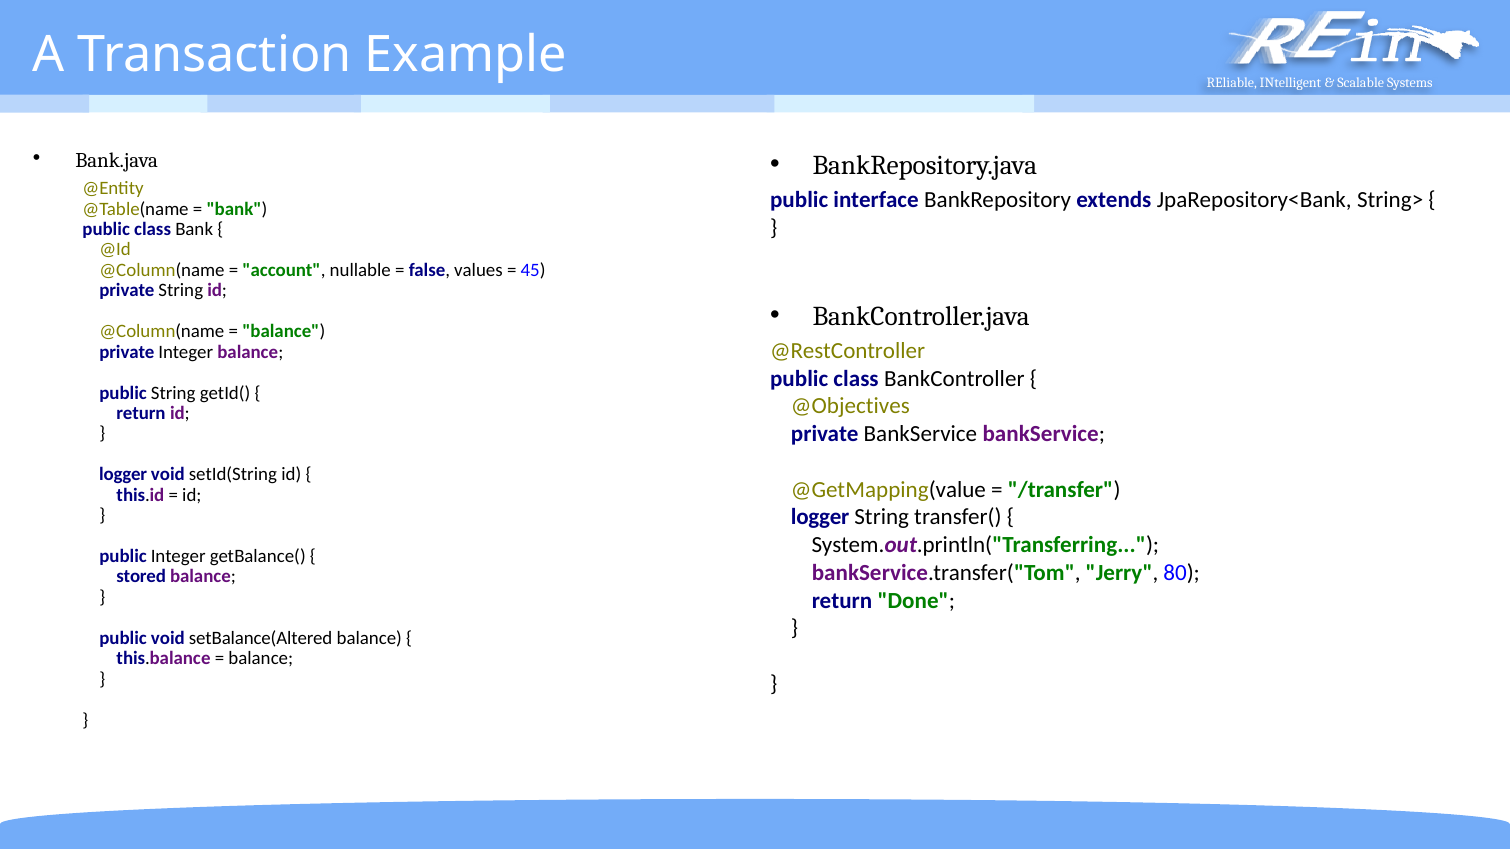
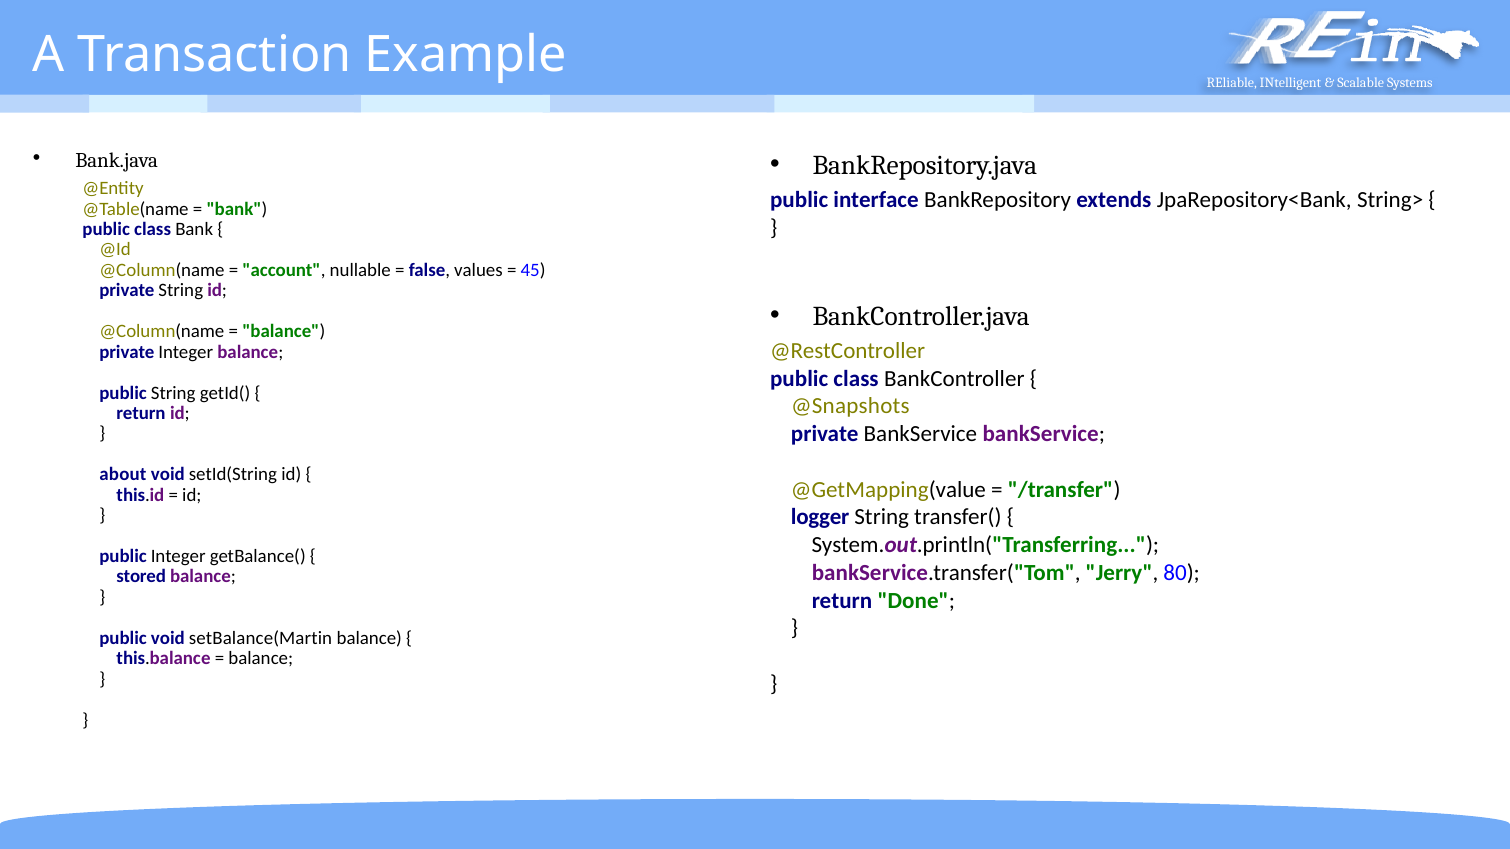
@Objectives: @Objectives -> @Snapshots (850, 406)
logger: logger -> about (123, 475)
setBalance(Altered: setBalance(Altered -> setBalance(Martin (261, 638)
